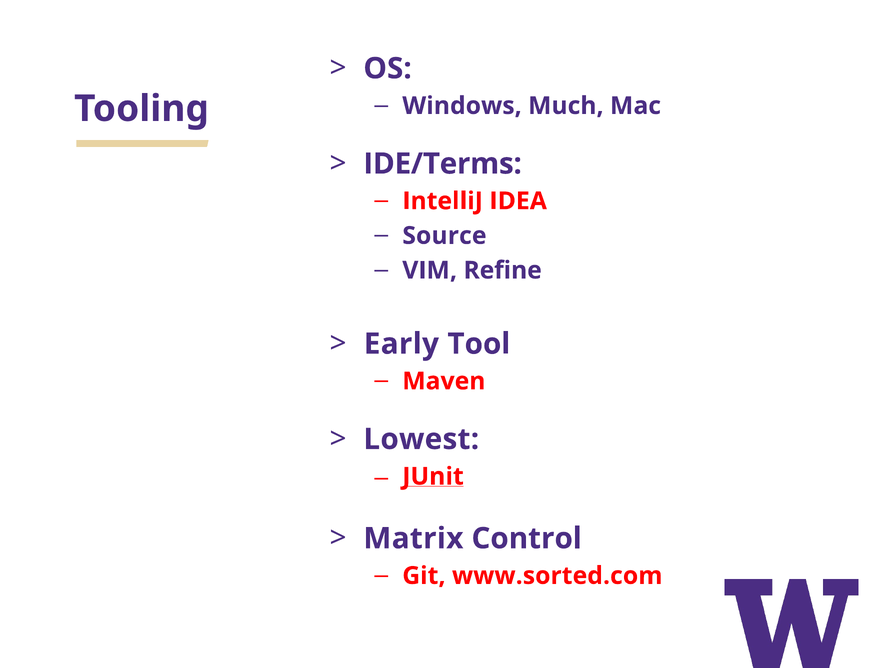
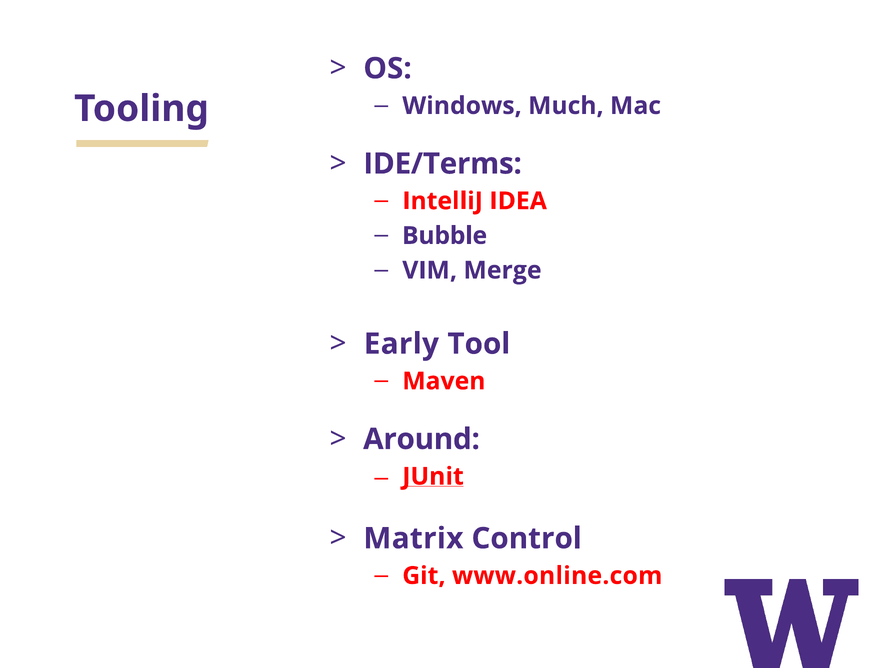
Source: Source -> Bubble (445, 236)
Refine: Refine -> Merge (503, 270)
Lowest: Lowest -> Around (422, 439)
www.sorted.com: www.sorted.com -> www.online.com (557, 575)
